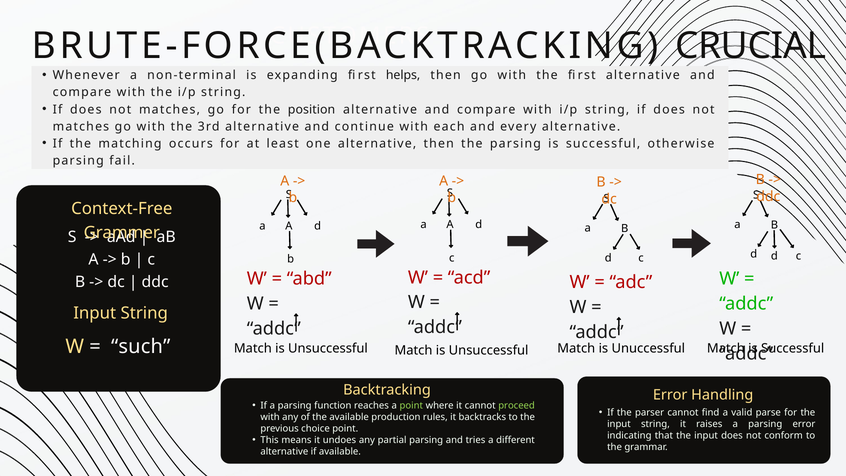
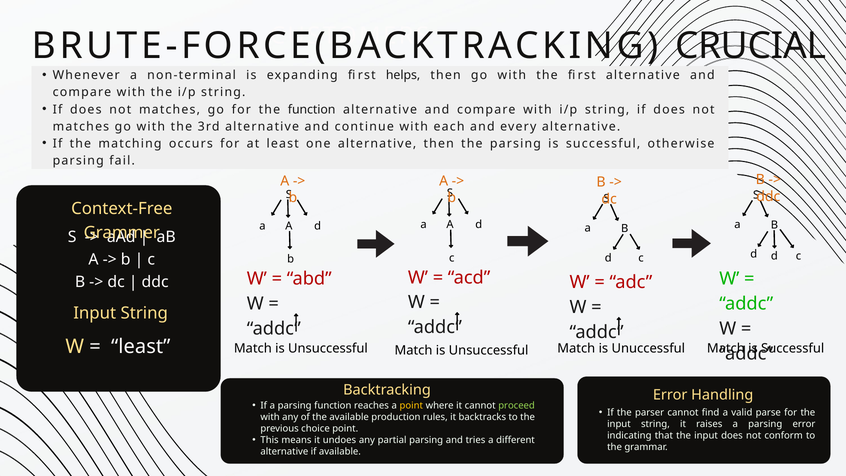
the position: position -> function (312, 109)
such: such -> least (141, 347)
point colour: light green -> yellow (411, 406)
